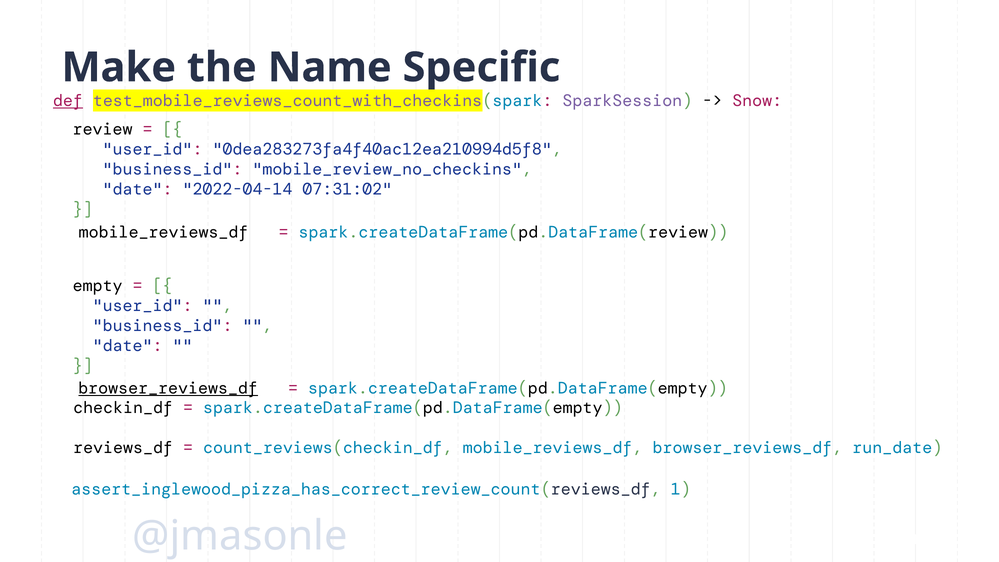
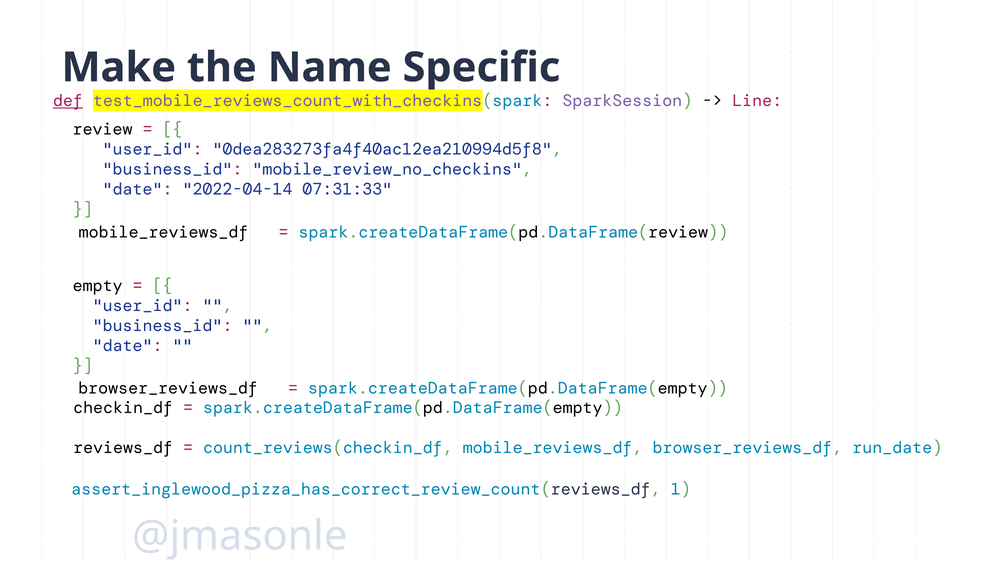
Snow: Snow -> Line (757, 101)
07:31:02: 07:31:02 -> 07:31:33 (347, 189)
browser_reviews_df underline: present -> none (168, 388)
